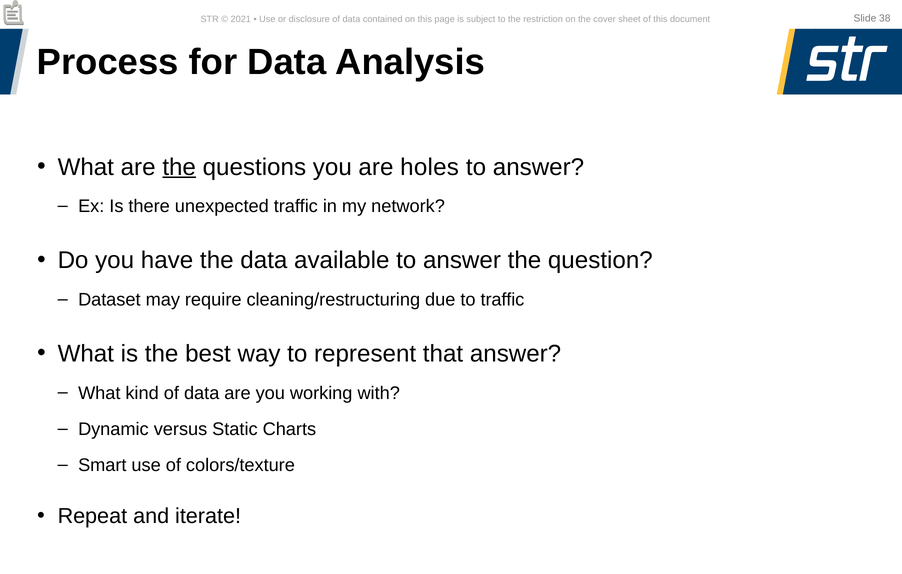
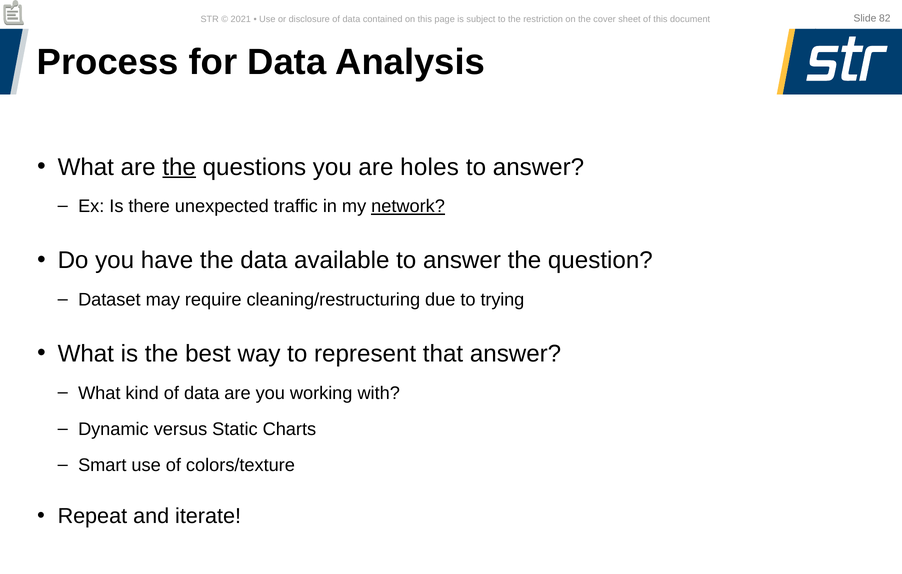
38: 38 -> 82 (885, 18)
network underline: none -> present (408, 206)
to traffic: traffic -> trying (502, 300)
